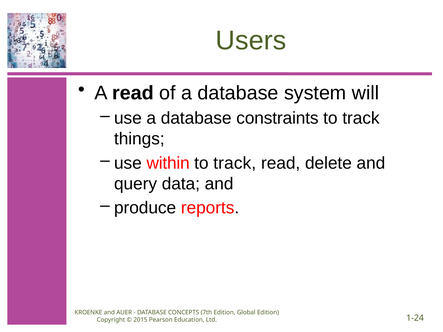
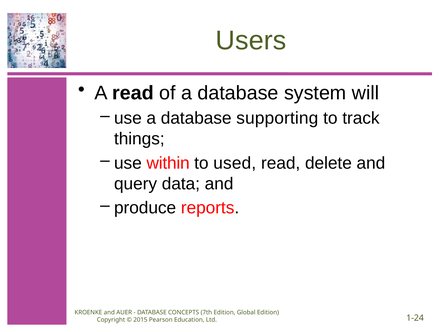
constraints: constraints -> supporting (277, 118)
track: track -> used (235, 163)
